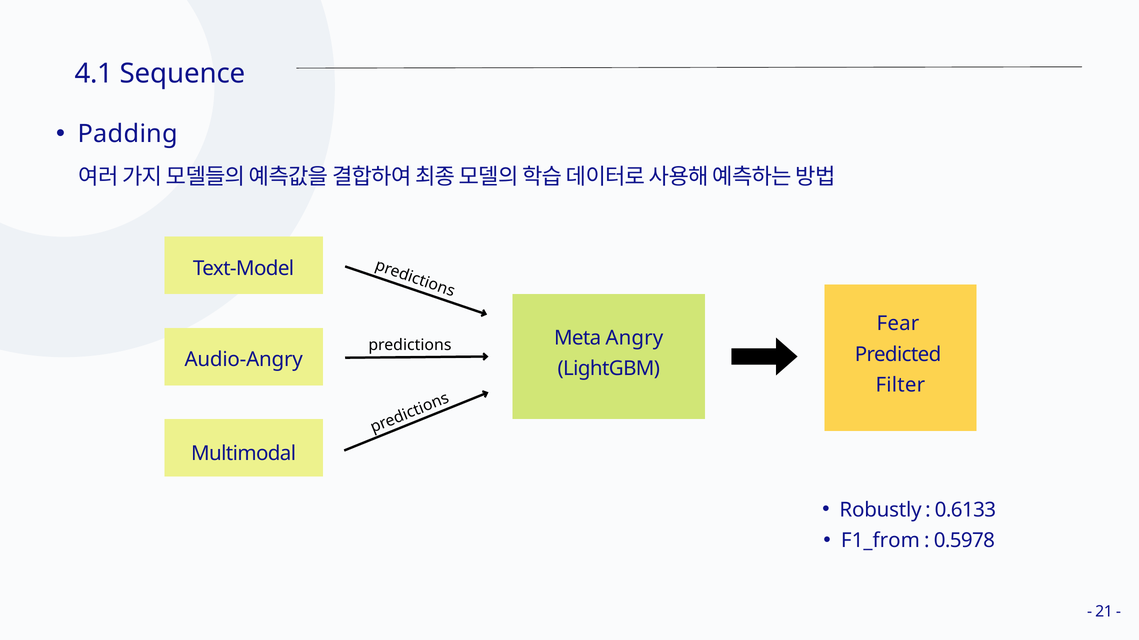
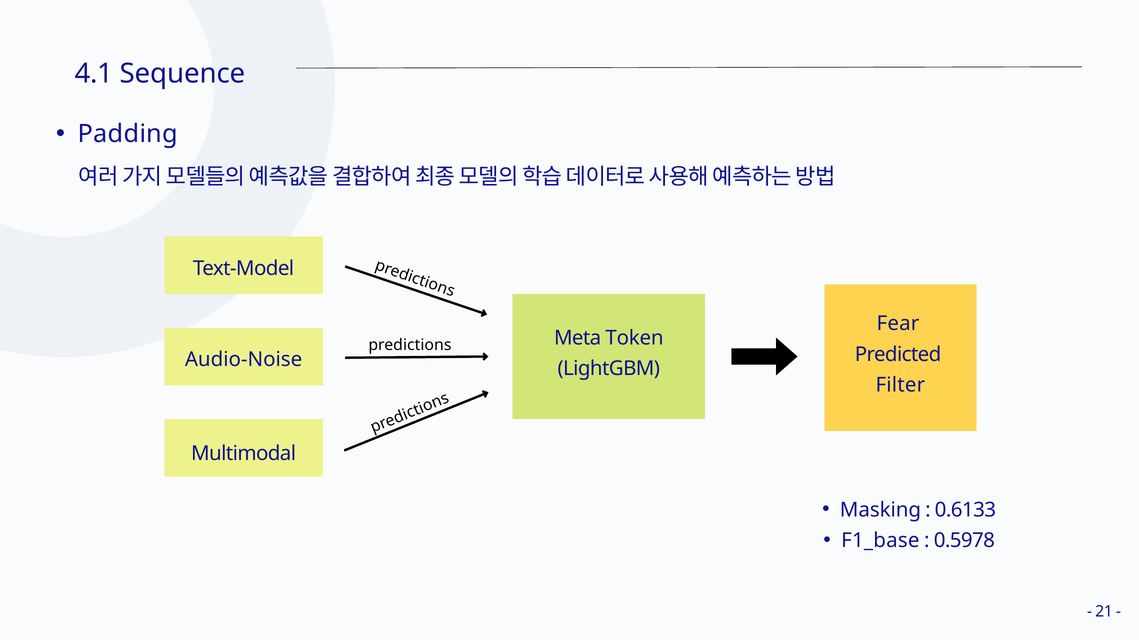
Angry: Angry -> Token (635, 338)
Audio-Angry: Audio-Angry -> Audio-Noise (244, 360)
Robustly: Robustly -> Masking (880, 510)
F1_from: F1_from -> F1_base (880, 541)
